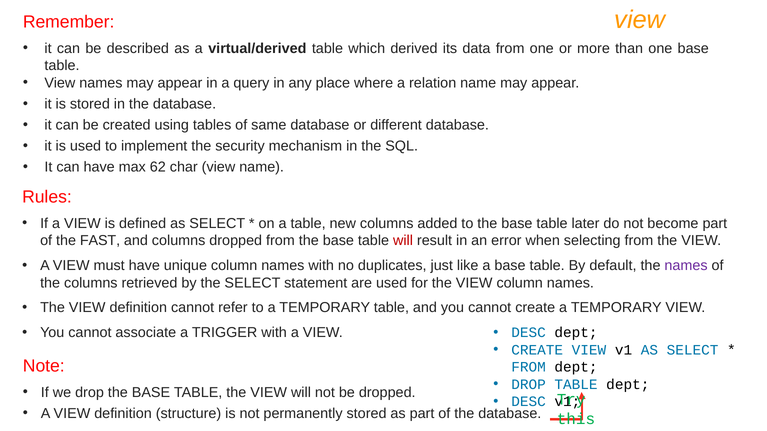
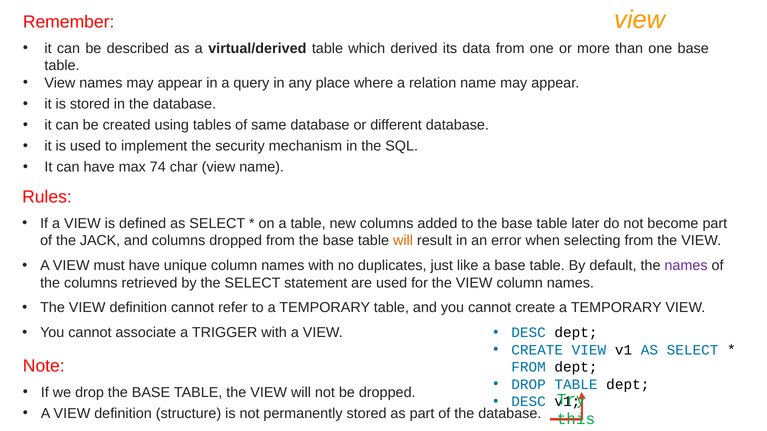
62: 62 -> 74 (158, 167)
FAST: FAST -> JACK (100, 241)
will colour: red -> orange (403, 241)
